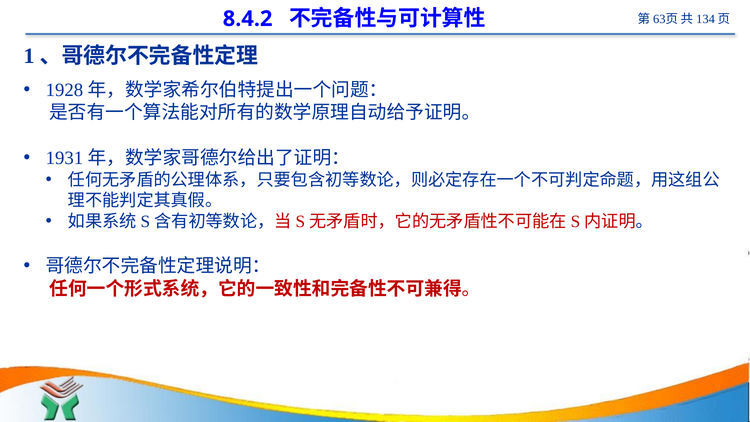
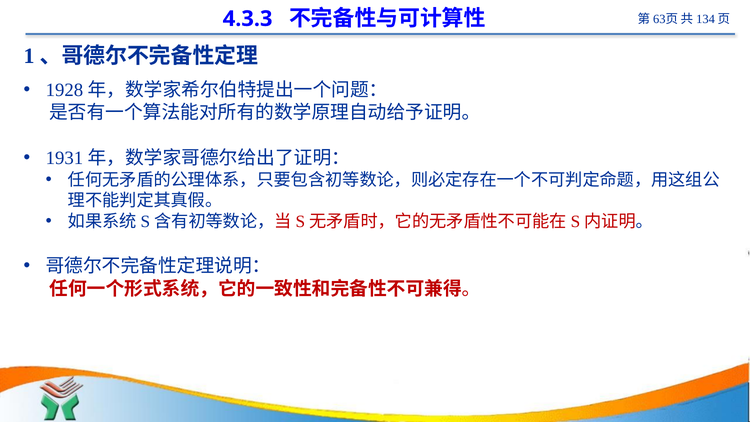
8.4.2: 8.4.2 -> 4.3.3 (248, 19)
